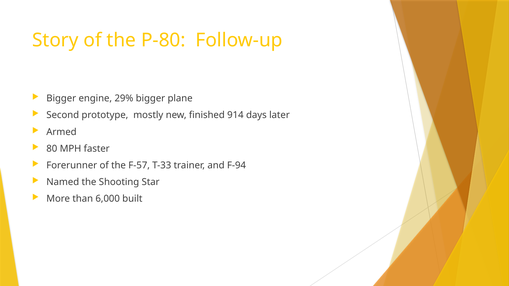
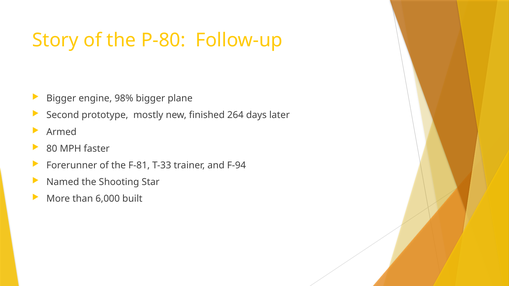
29%: 29% -> 98% (124, 99)
914: 914 -> 264 (235, 115)
F-57: F-57 -> F-81 (139, 166)
